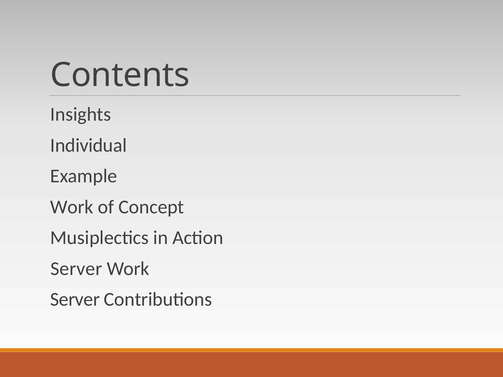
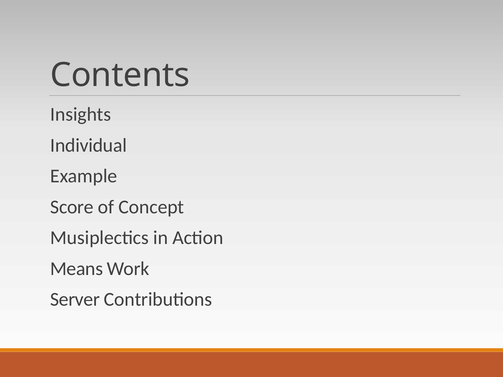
Work: Work -> Score (72, 207)
Server: Server -> Means (77, 269)
